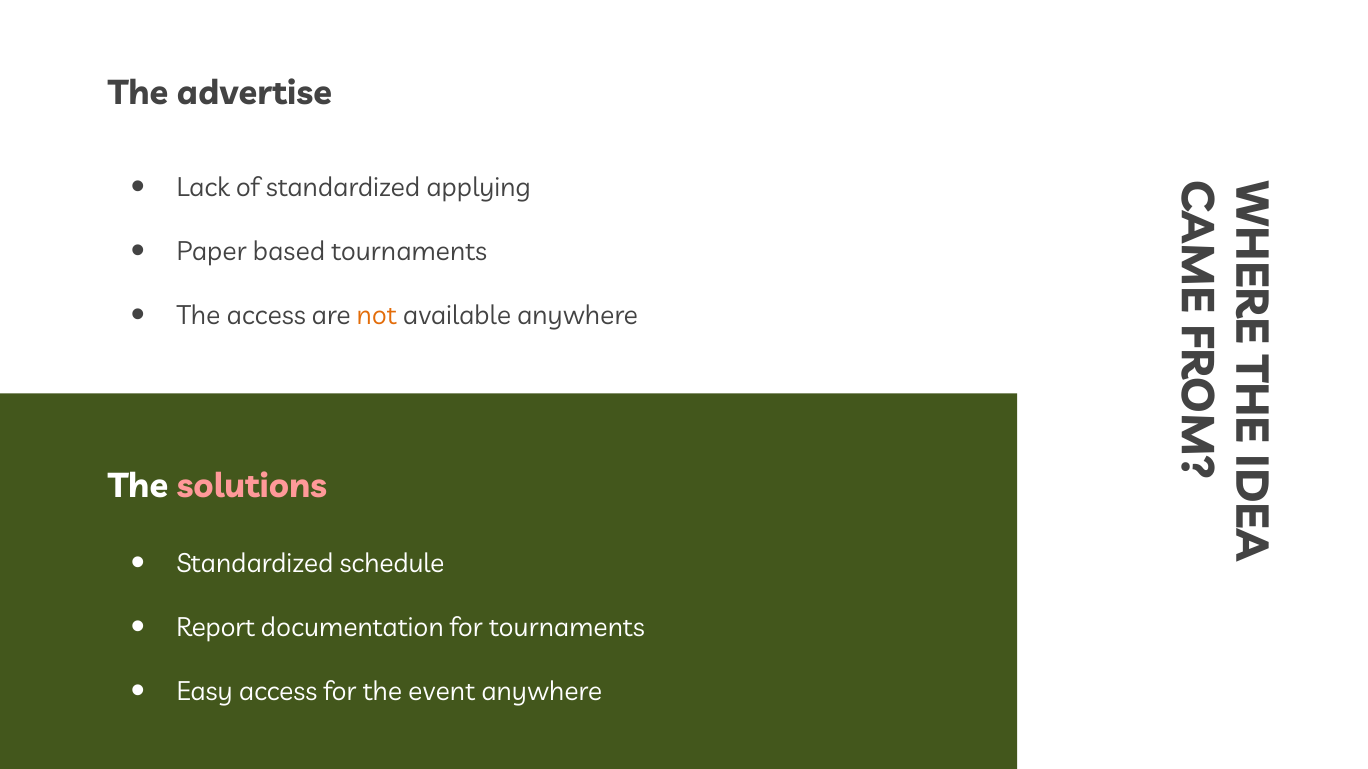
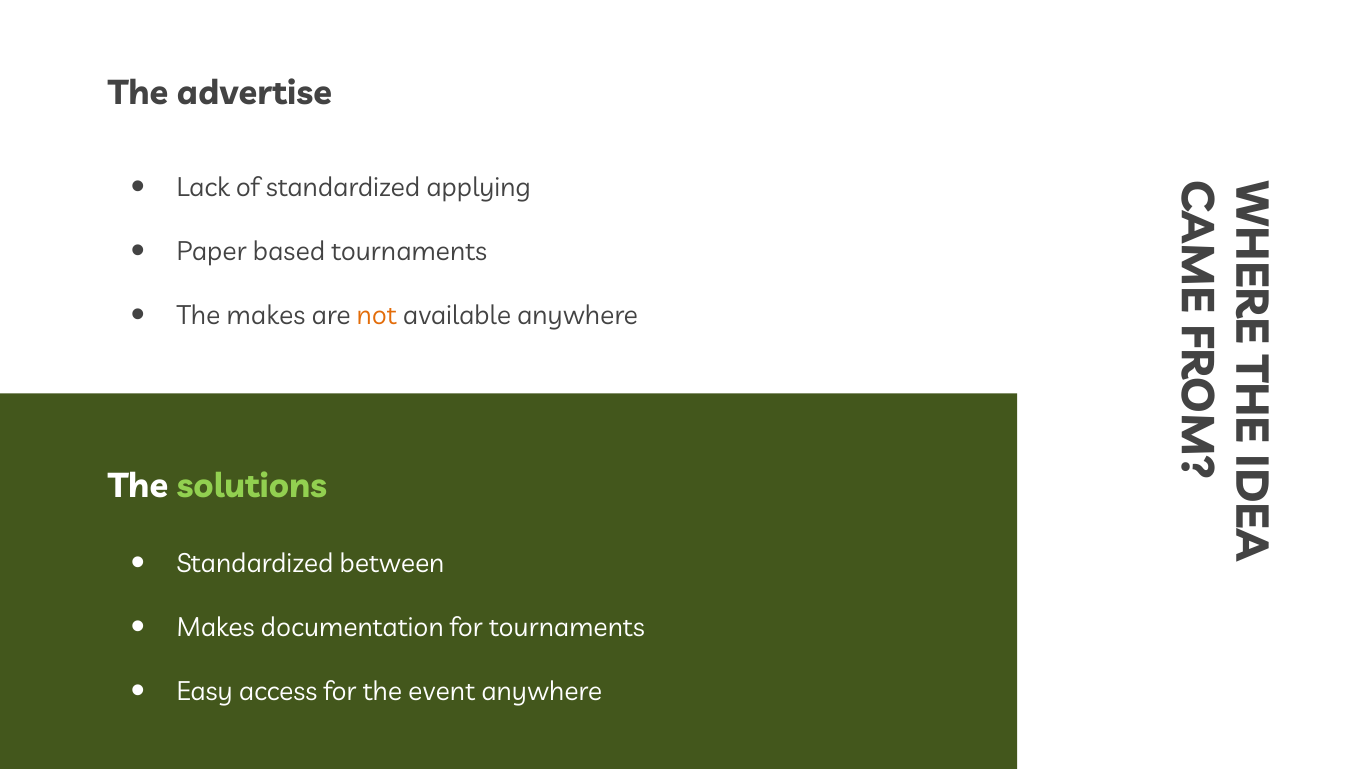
The access: access -> makes (266, 316)
solutions colour: pink -> light green (252, 487)
schedule: schedule -> between (392, 564)
Report: Report -> Makes (216, 628)
